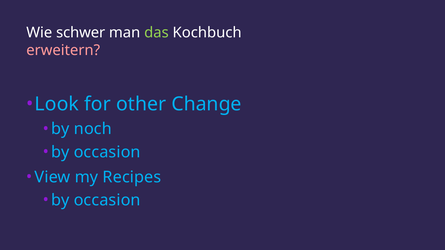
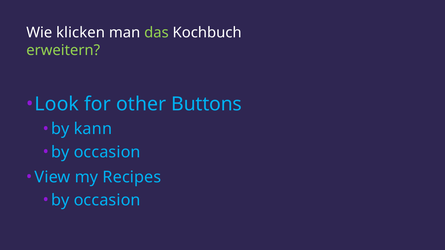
schwer: schwer -> klicken (81, 33)
erweitern colour: pink -> light green (63, 50)
Change: Change -> Buttons (207, 104)
noch: noch -> kann (93, 129)
